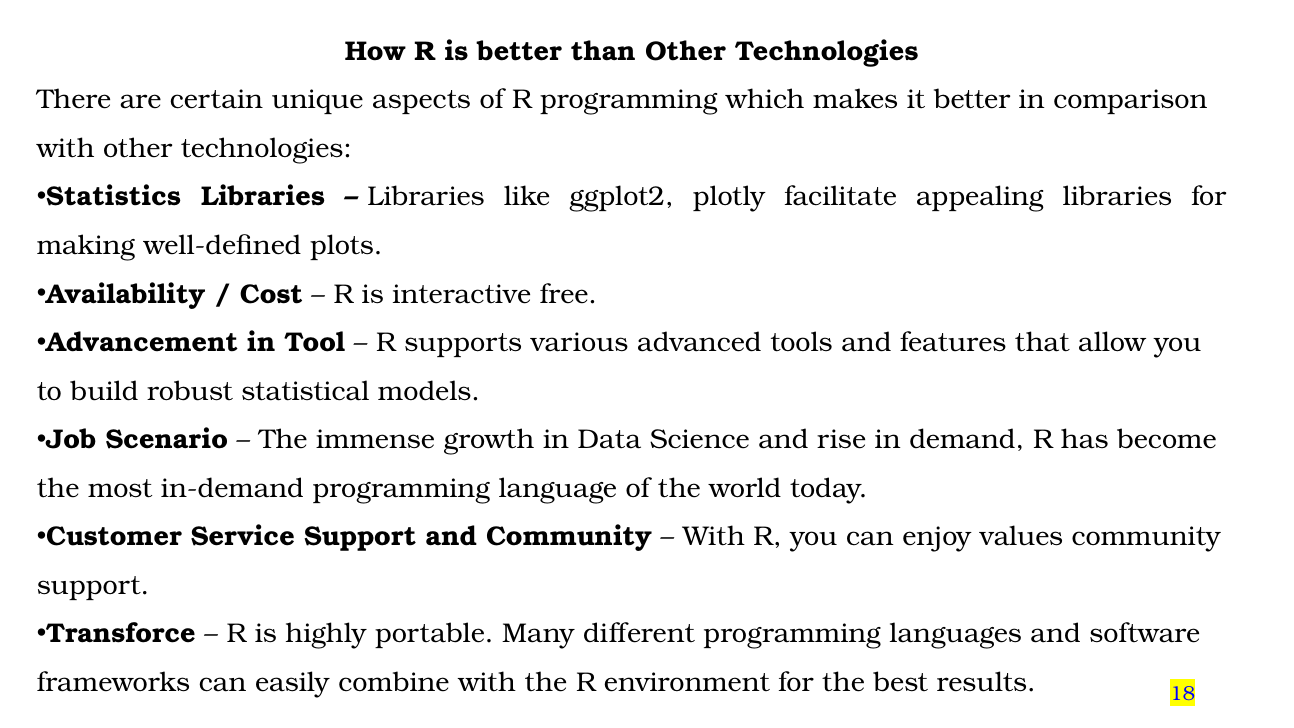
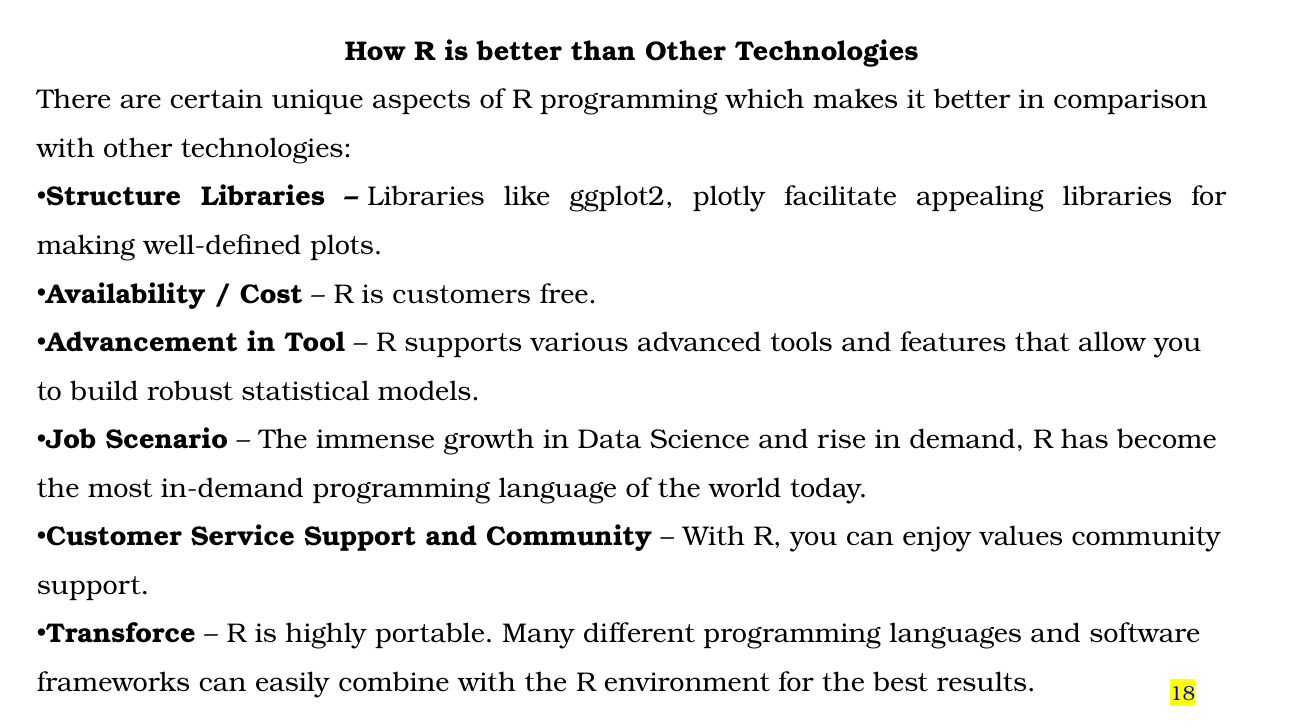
Statistics: Statistics -> Structure (114, 197)
interactive: interactive -> customers (462, 294)
